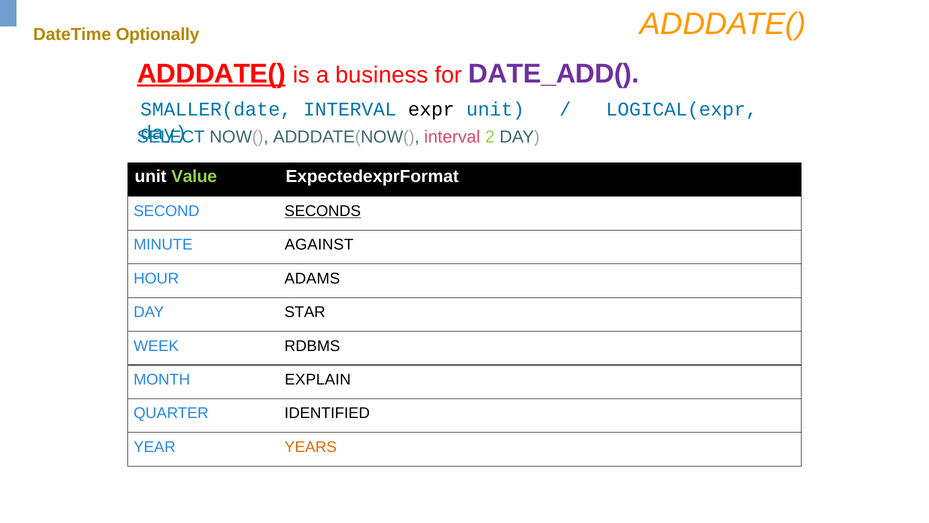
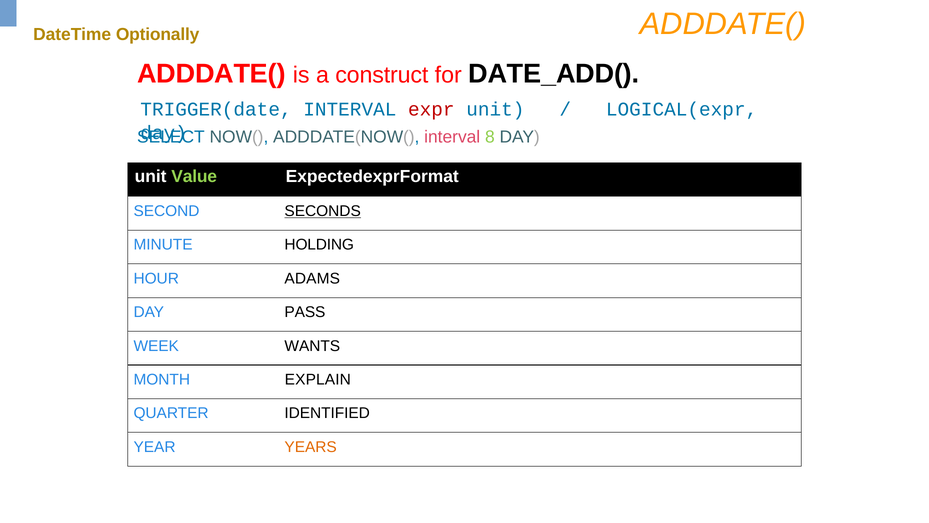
ADDDATE( underline: present -> none (211, 74)
business: business -> construct (382, 75)
DATE_ADD( colour: purple -> black (554, 74)
SMALLER(date: SMALLER(date -> TRIGGER(date (216, 109)
expr colour: black -> red (431, 109)
2: 2 -> 8 (490, 137)
AGAINST: AGAINST -> HOLDING (319, 245)
STAR: STAR -> PASS (305, 312)
RDBMS: RDBMS -> WANTS (312, 346)
